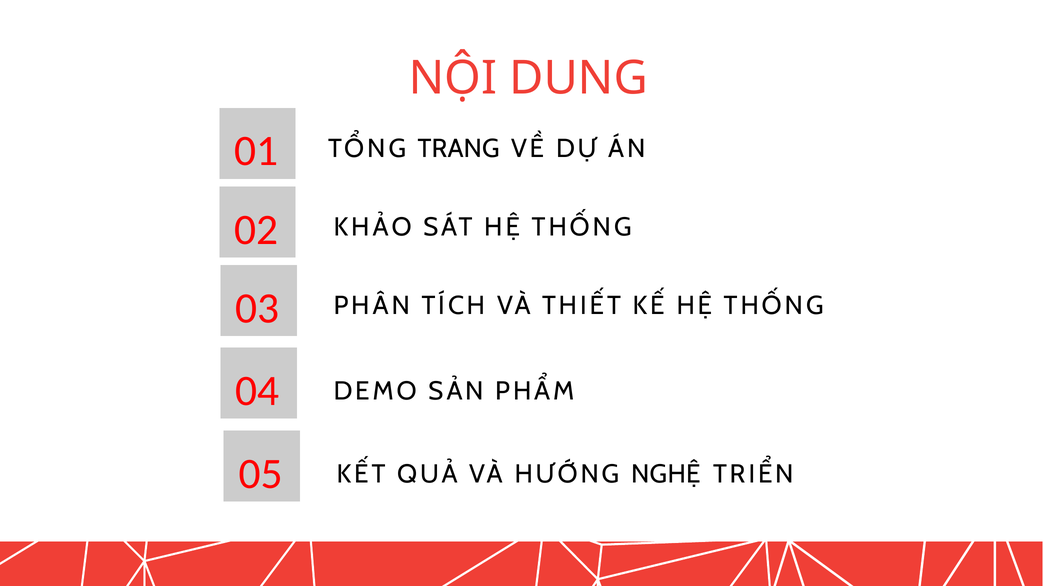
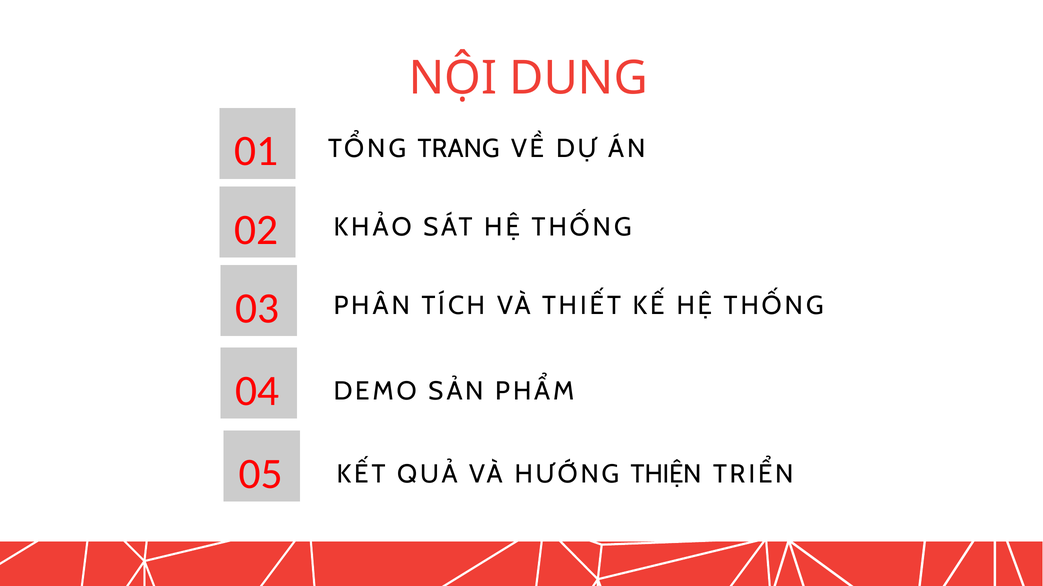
NGHỆ: NGHỆ -> THIỆN (666, 475)
